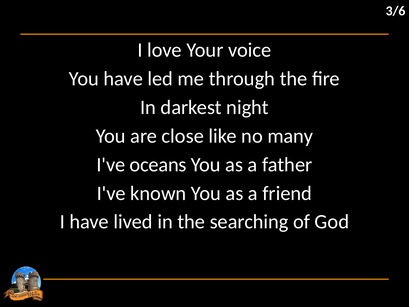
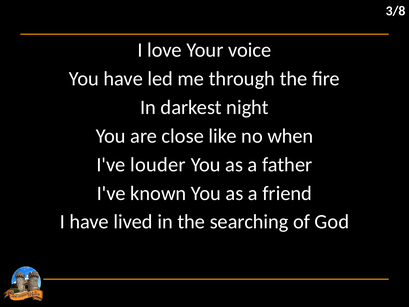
3/6: 3/6 -> 3/8 (396, 11)
many: many -> when (290, 136)
oceans: oceans -> louder (158, 164)
